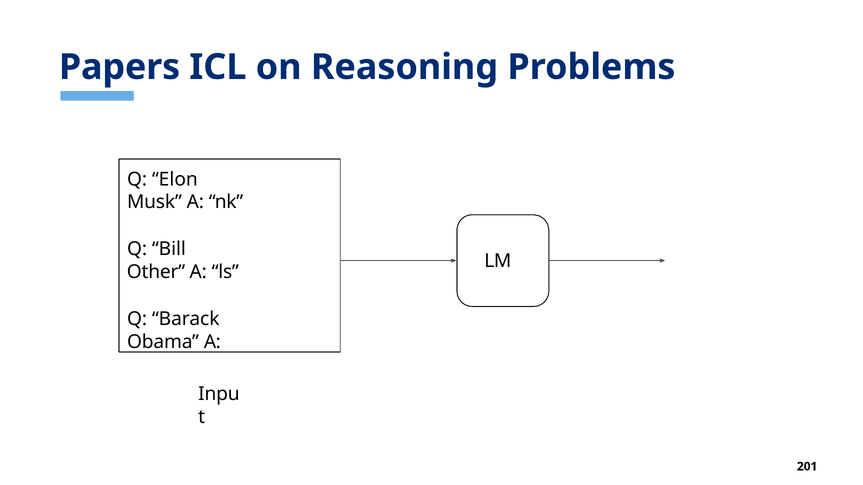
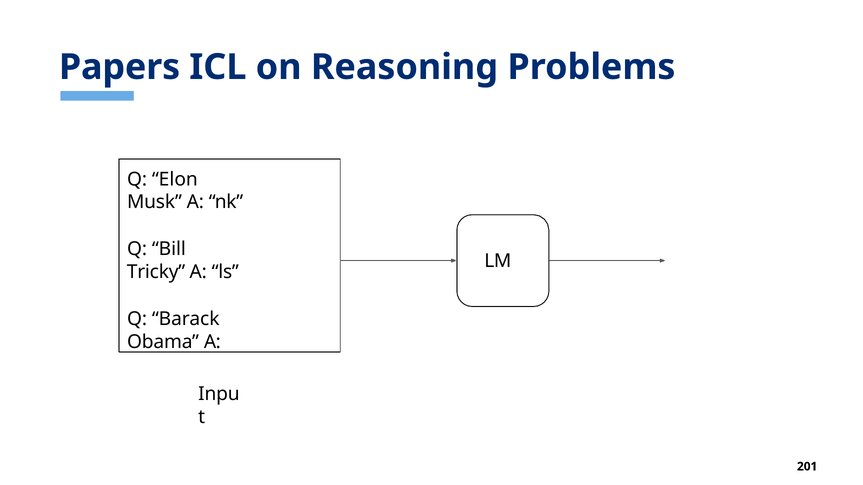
Other: Other -> Tricky (156, 272)
